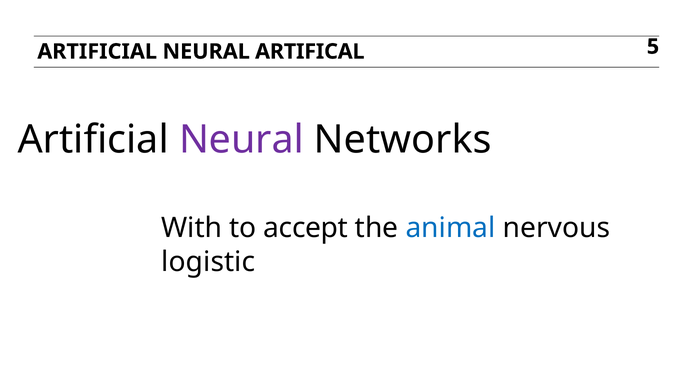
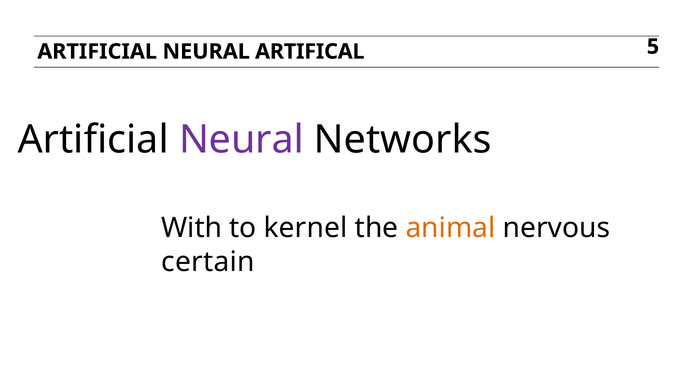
accept: accept -> kernel (306, 228)
animal colour: blue -> orange (451, 228)
logistic: logistic -> certain (208, 262)
